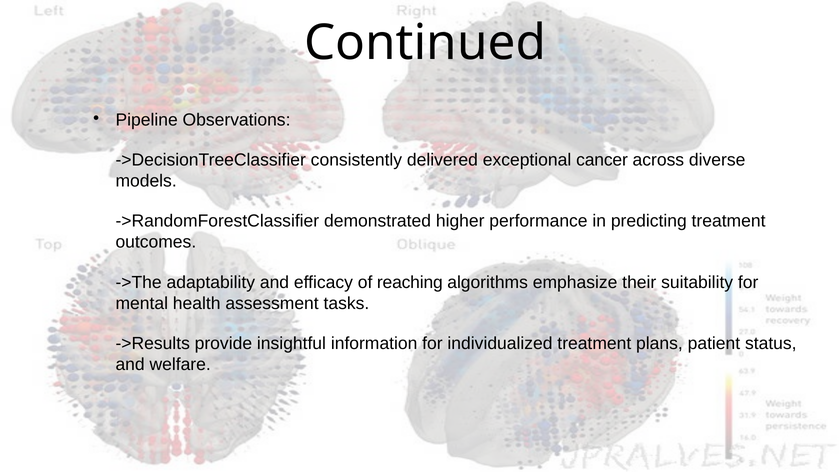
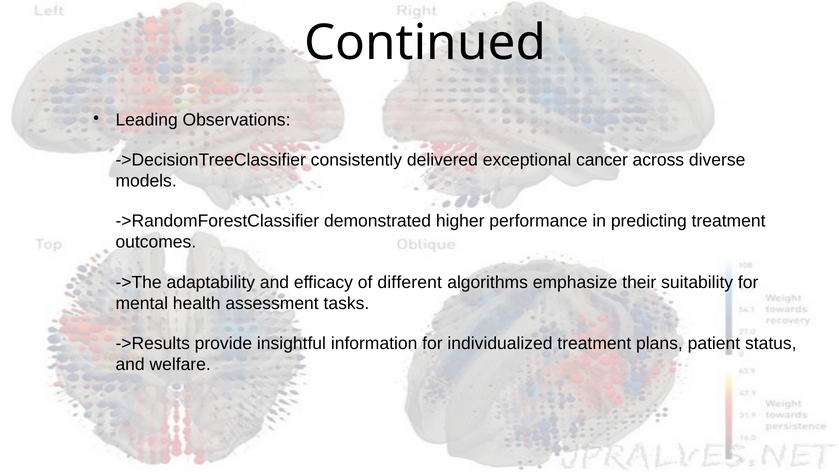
Pipeline: Pipeline -> Leading (147, 120)
reaching: reaching -> different (410, 282)
